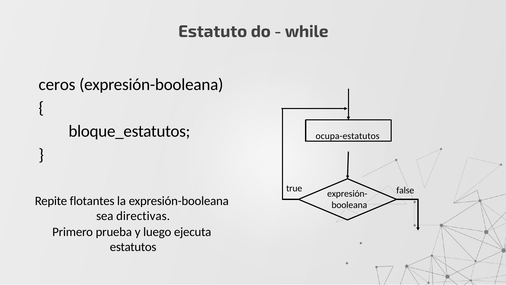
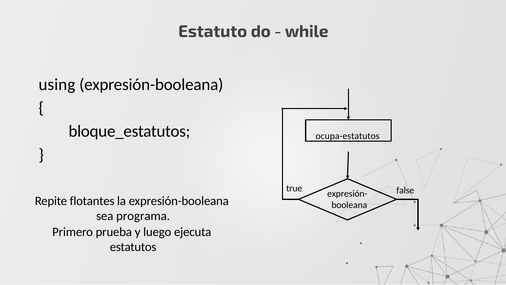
ceros: ceros -> using (57, 84)
directivas: directivas -> programa (143, 216)
